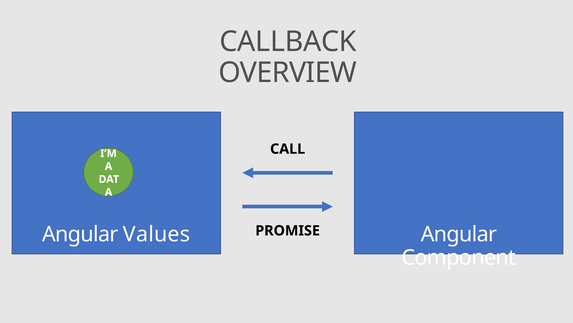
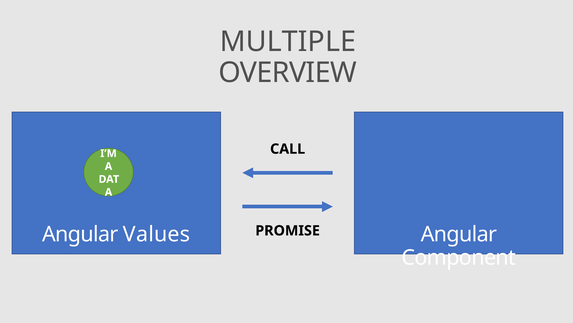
CALLBACK: CALLBACK -> MULTIPLE (288, 42)
